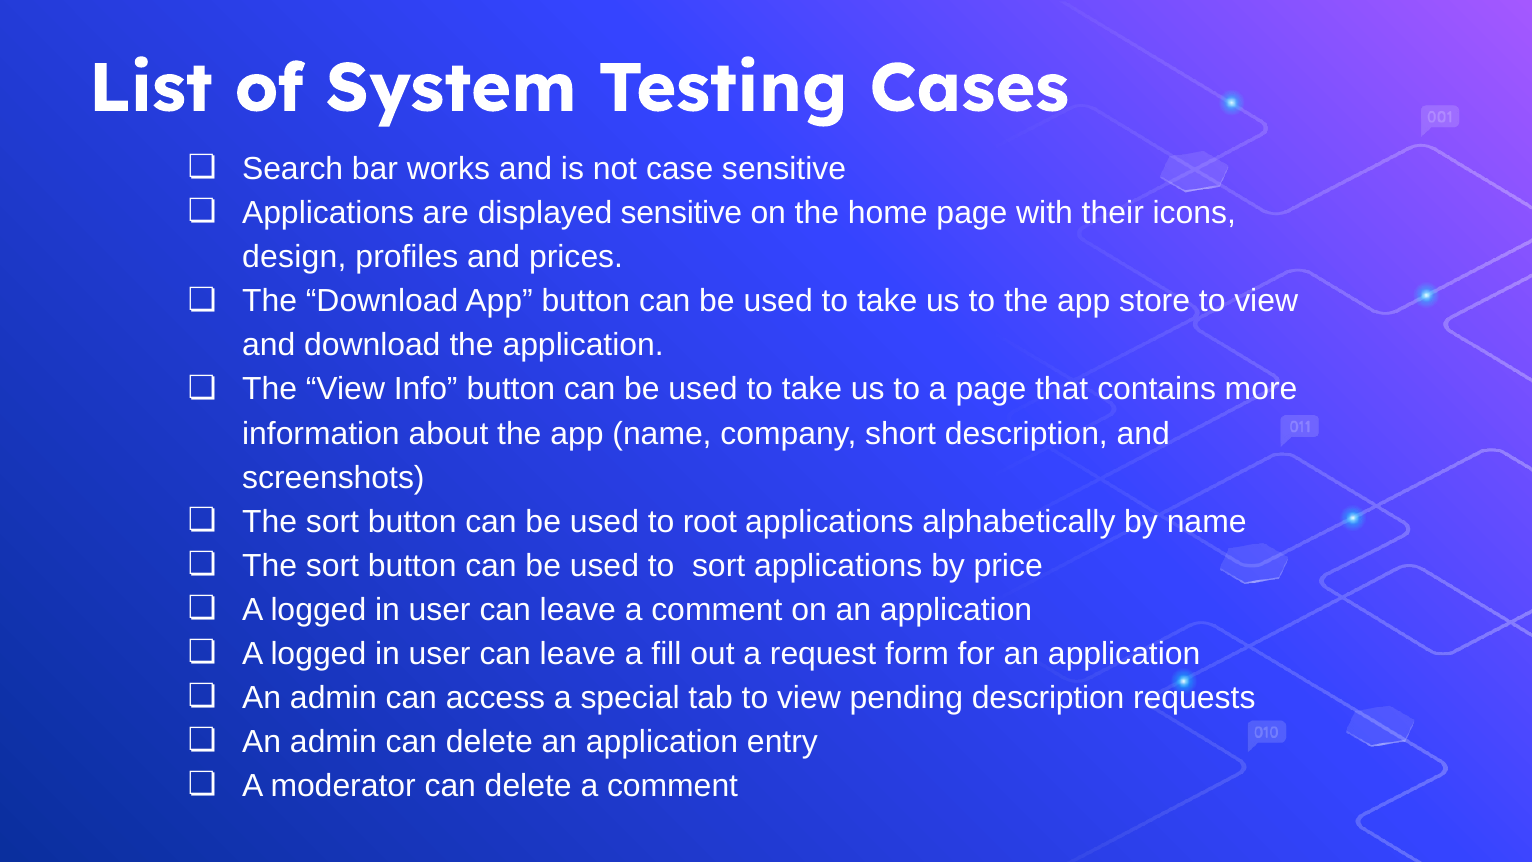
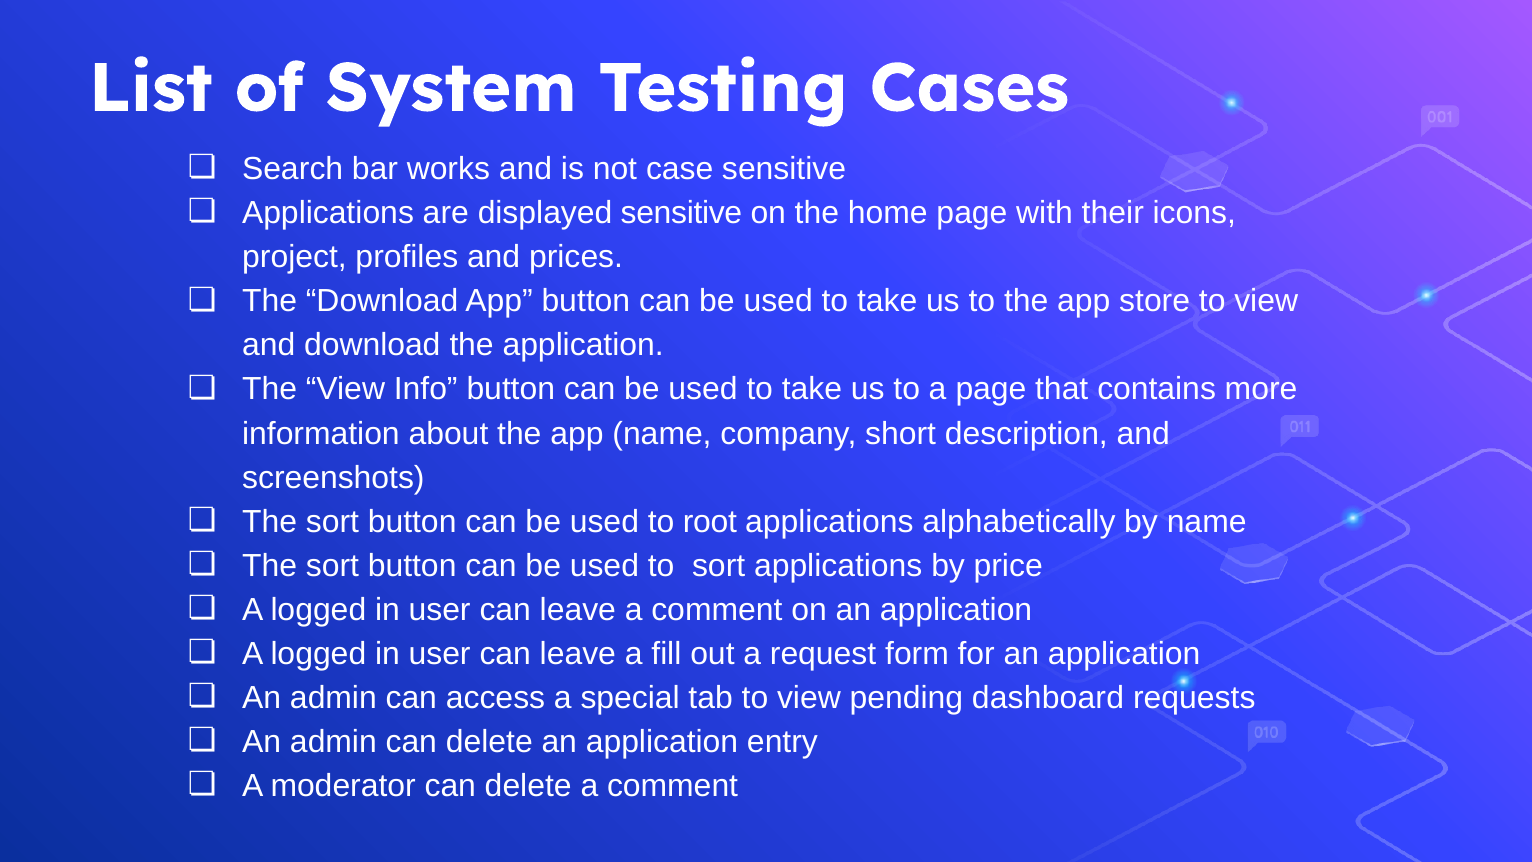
design: design -> project (294, 257)
pending description: description -> dashboard (1048, 698)
